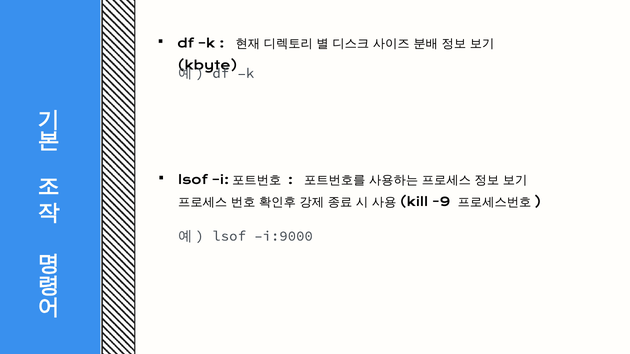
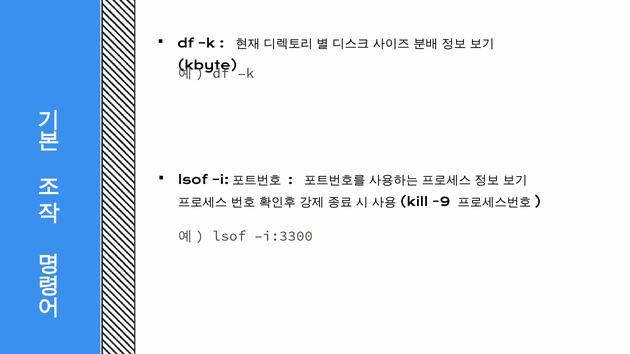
i:9000: i:9000 -> i:3300 (284, 236)
